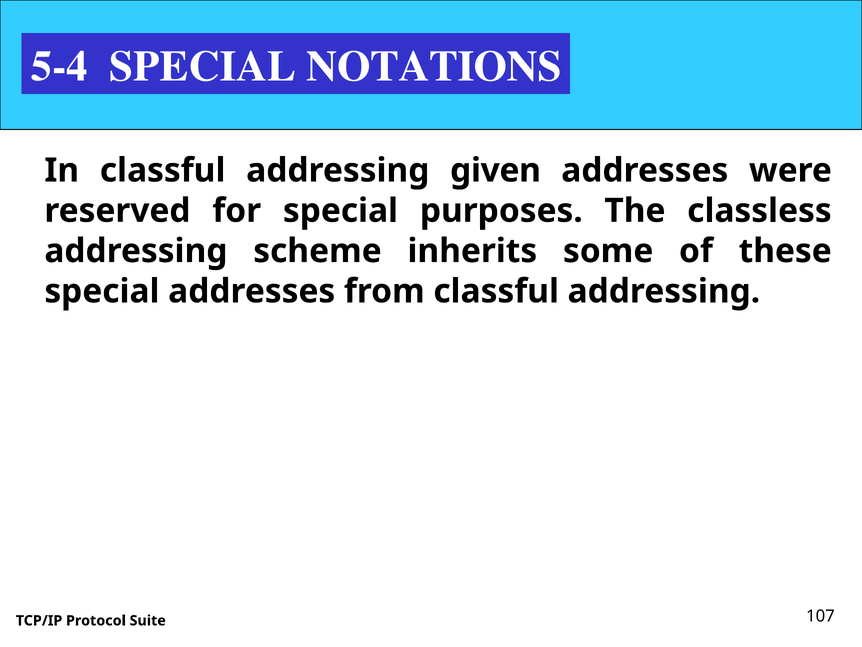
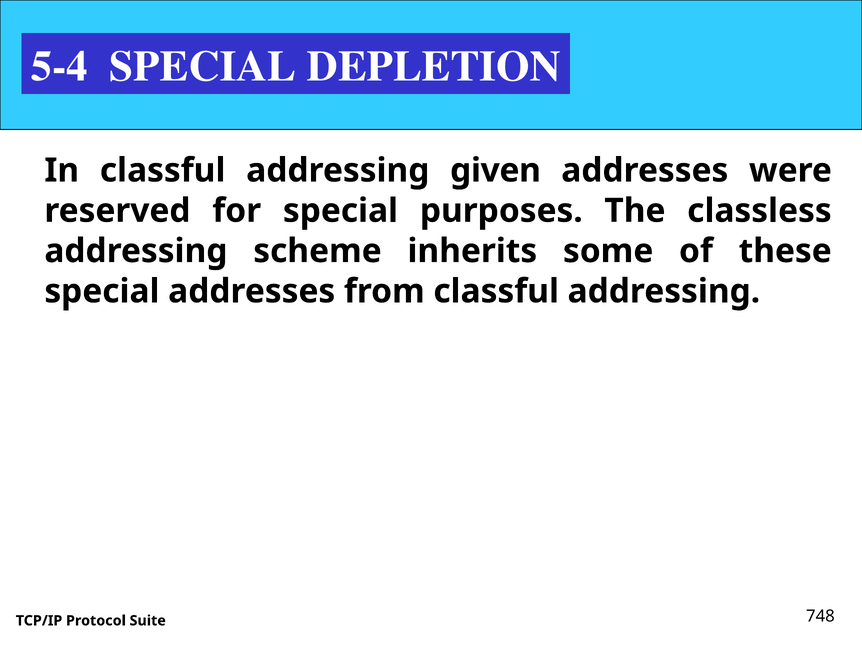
NOTATIONS: NOTATIONS -> DEPLETION (434, 67)
107: 107 -> 748 (820, 616)
